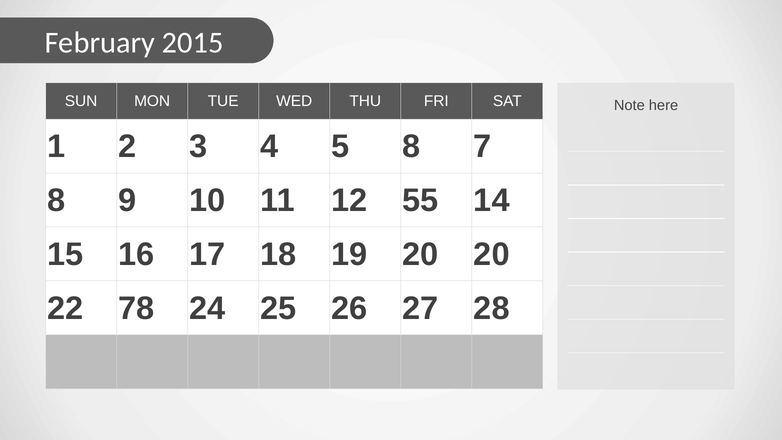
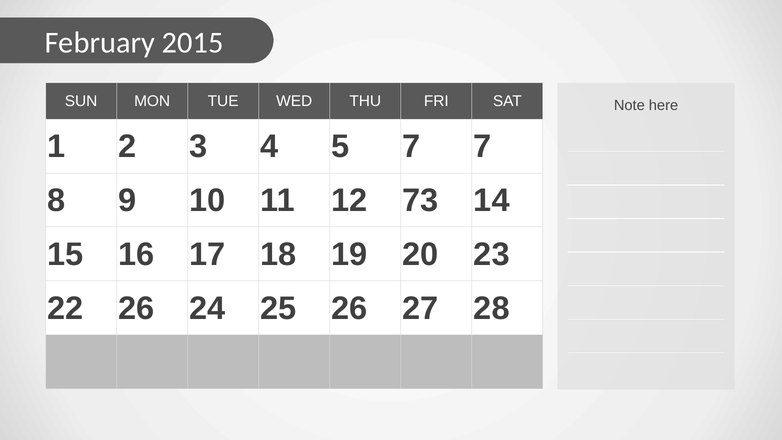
5 8: 8 -> 7 (411, 147)
55: 55 -> 73 (421, 200)
20 20: 20 -> 23 (492, 254)
22 78: 78 -> 26 (136, 308)
